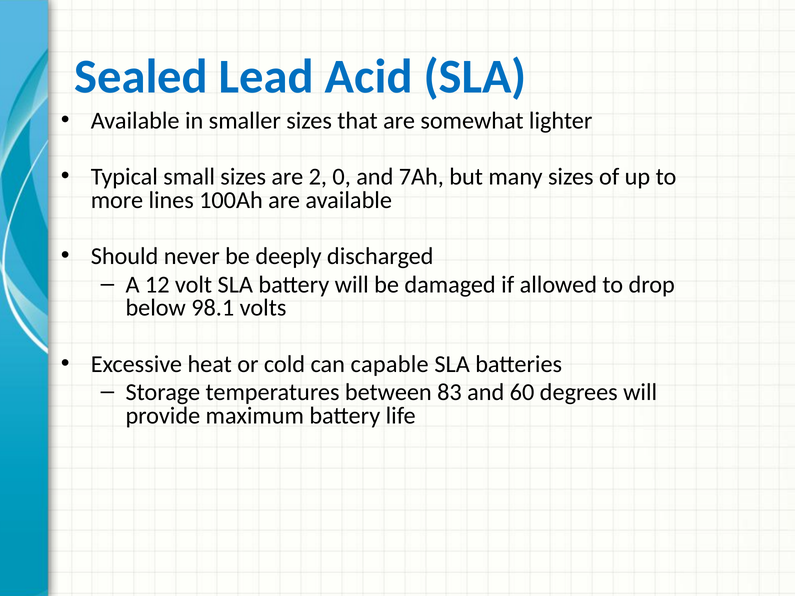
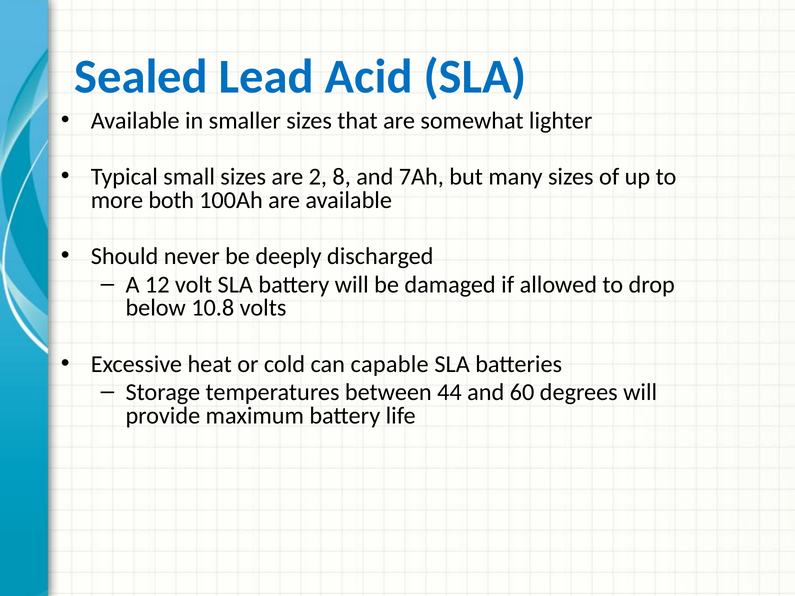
0: 0 -> 8 (342, 177)
lines: lines -> both (171, 200)
98.1: 98.1 -> 10.8 (213, 308)
83: 83 -> 44 (449, 393)
